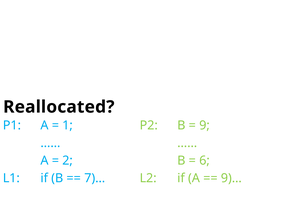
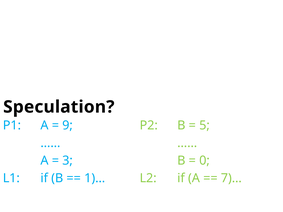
Reallocated: Reallocated -> Speculation (59, 107)
1: 1 -> 9 (68, 126)
9: 9 -> 5 (205, 126)
2: 2 -> 3 (68, 161)
6: 6 -> 0 (205, 161)
7)…: 7)… -> 1)… (95, 178)
9)…: 9)… -> 7)… (231, 178)
